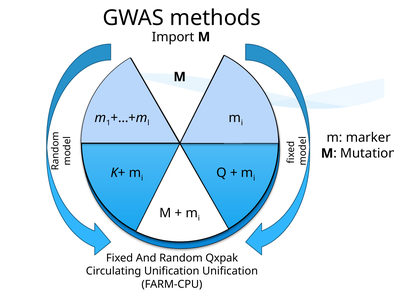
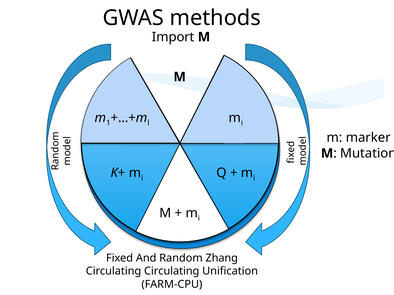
Qxpak: Qxpak -> Zhang (222, 258)
Circulating Unification: Unification -> Circulating (172, 272)
